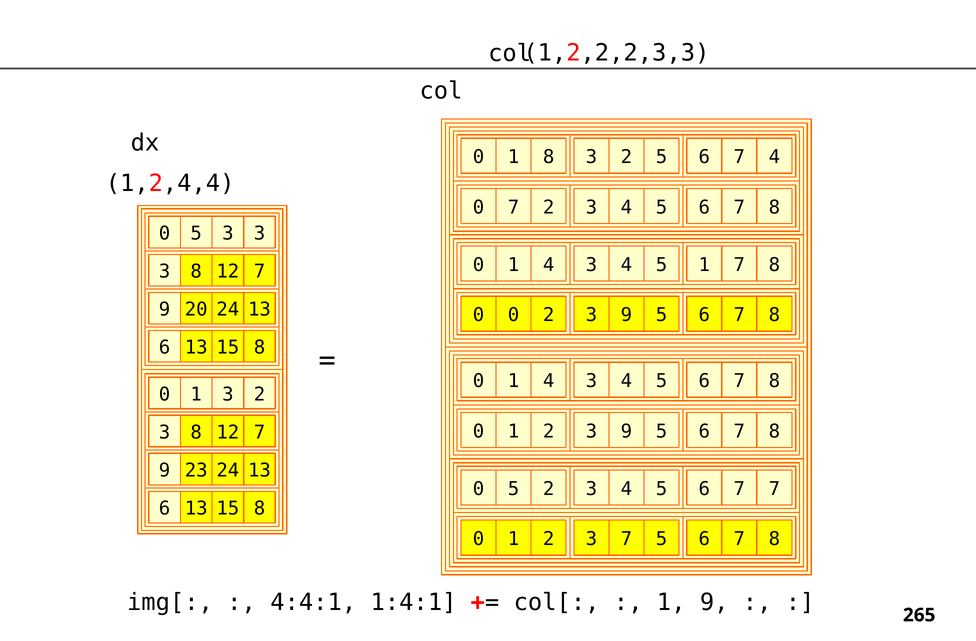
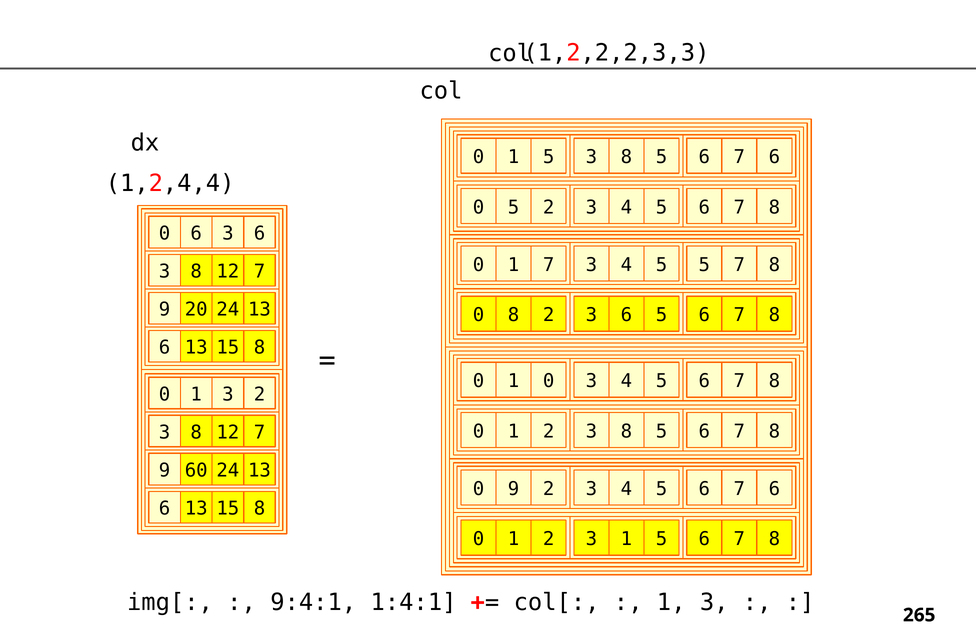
0 1 8: 8 -> 5 (549, 157)
2: 2 -> 8 (626, 157)
4: 4 -> 6 (774, 157)
0 7: 7 -> 5 (514, 207)
5: 5 -> 6 (196, 233)
3: 3 -> 6 (259, 233)
4: 4 -> 7 (549, 265)
5 1: 1 -> 5 (704, 265)
0 0: 0 -> 8 (514, 315)
9: 9 -> 6 (626, 315)
4: 4 -> 0 (549, 381)
1 2 3 9: 9 -> 8 (626, 431)
23: 23 -> 60 (196, 470)
5: 5 -> 9 (514, 489)
7: 7 -> 6 (774, 489)
3 7: 7 -> 1 (626, 539)
4:4:1: 4:4:1 -> 9:4:1 (313, 602)
9: 9 -> 3 (714, 602)
